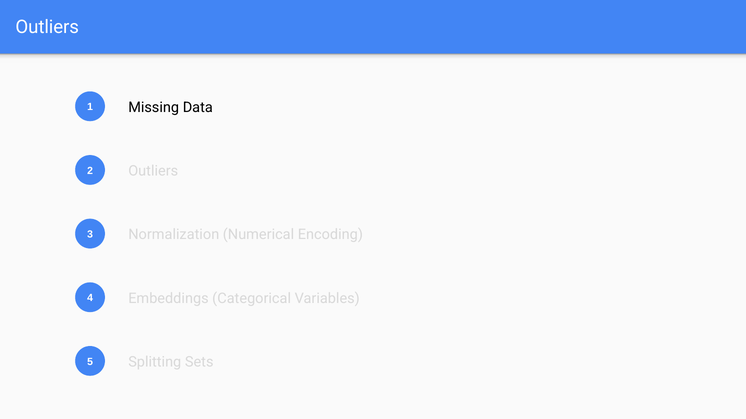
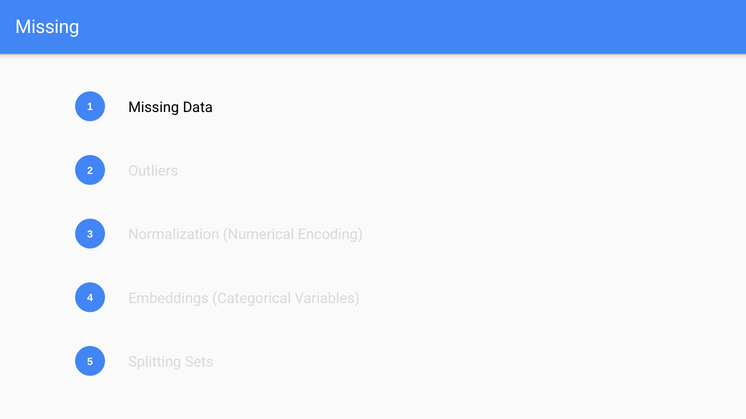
Outliers: Outliers -> Missing (47, 27)
